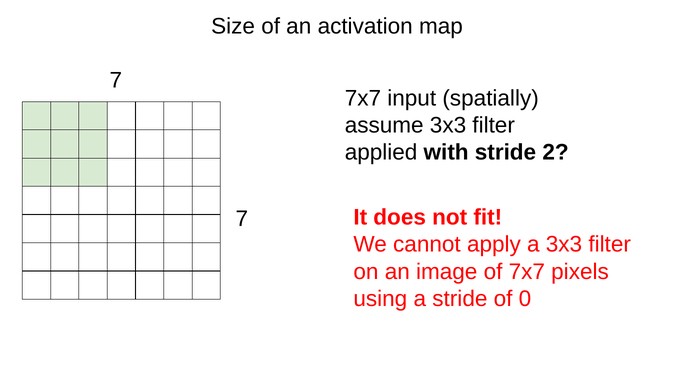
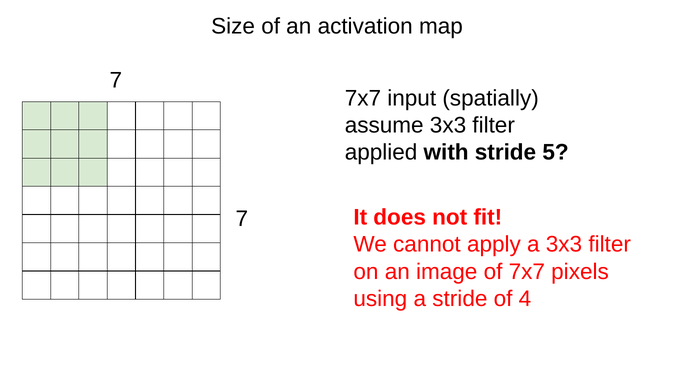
2: 2 -> 5 (556, 152)
0: 0 -> 4 (525, 299)
